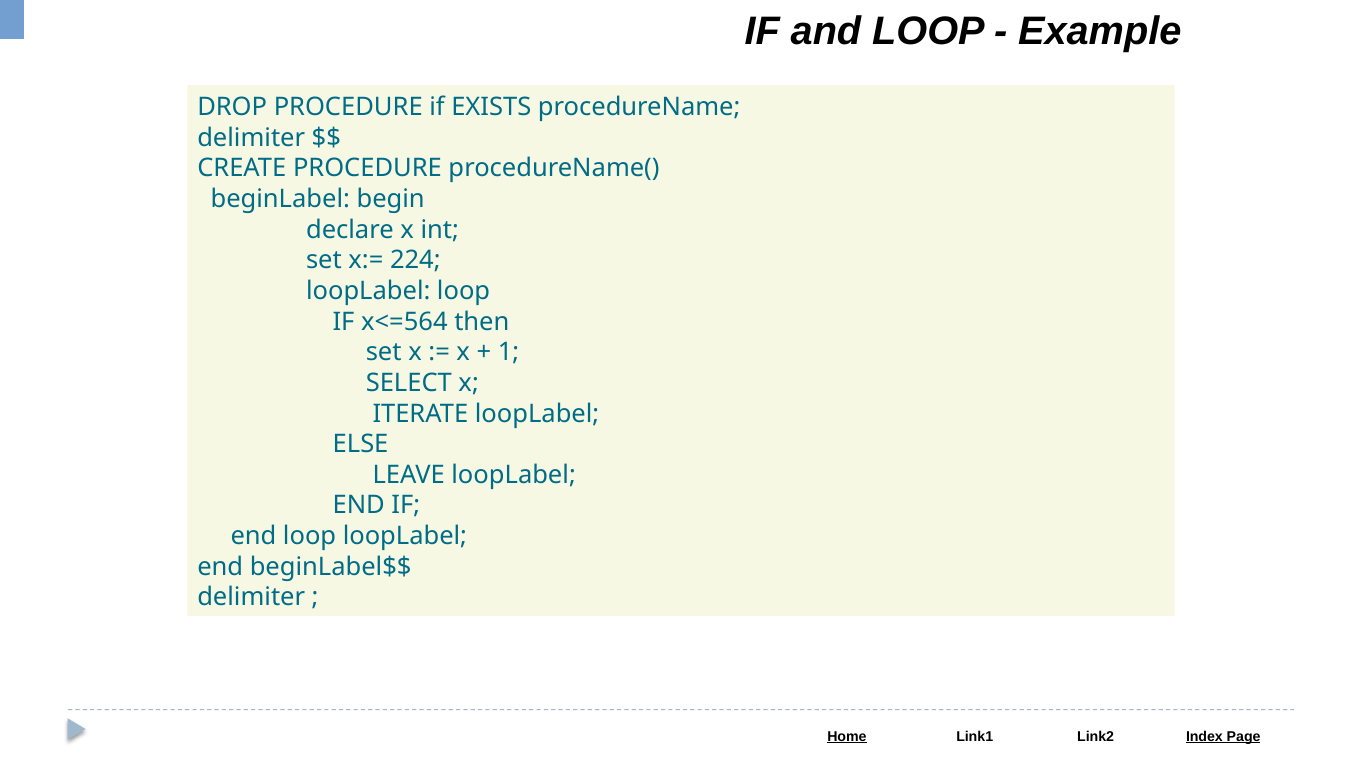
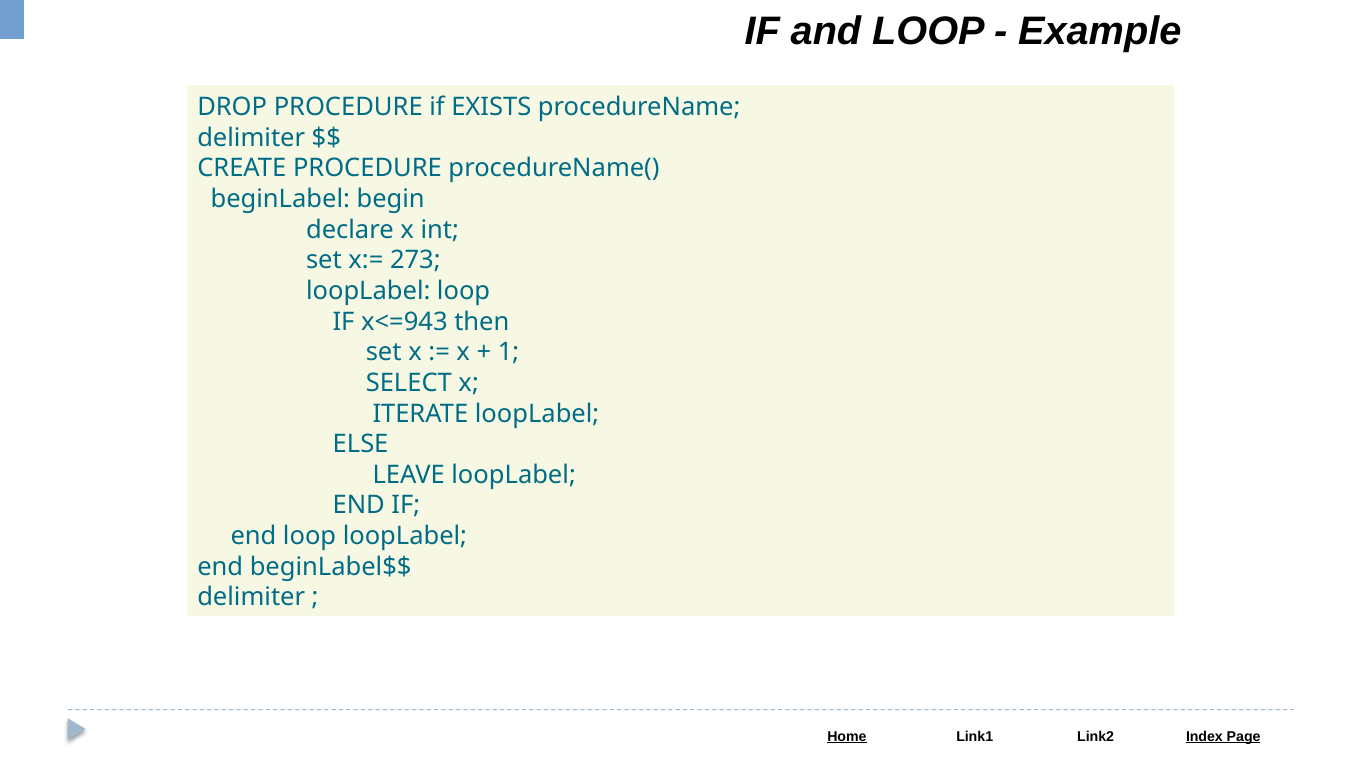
224: 224 -> 273 (415, 260)
x<=564: x<=564 -> x<=943 (404, 322)
